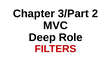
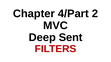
3/Part: 3/Part -> 4/Part (73, 14)
Role: Role -> Sent (71, 38)
